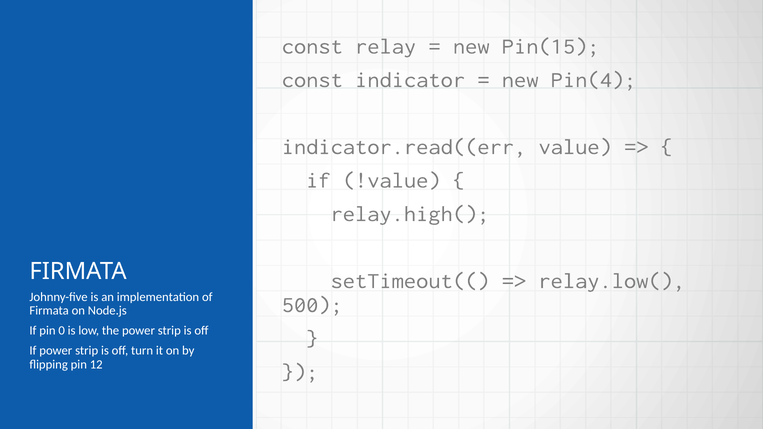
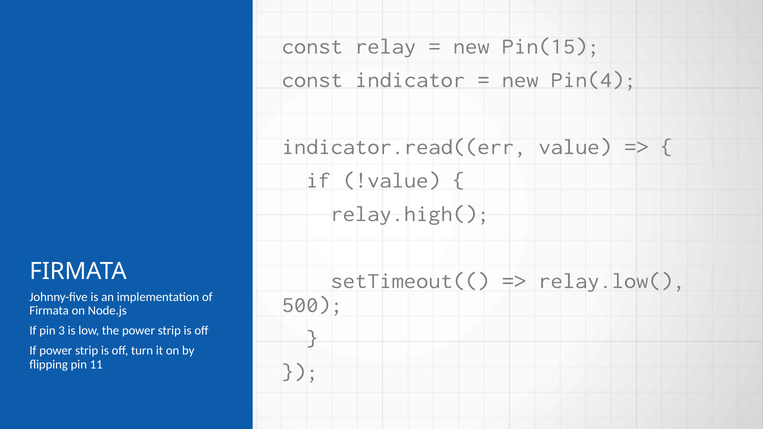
0: 0 -> 3 (62, 331)
12: 12 -> 11 (96, 365)
